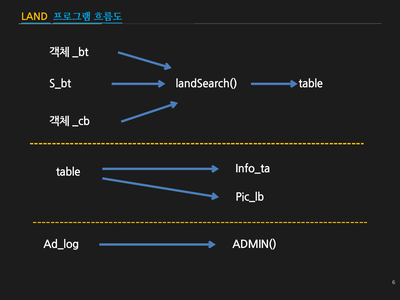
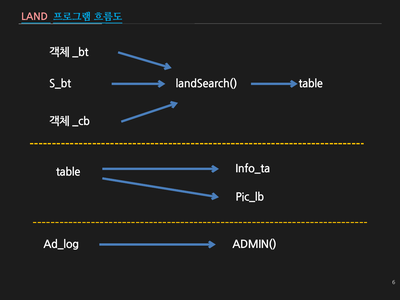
LAND colour: yellow -> pink (35, 17)
